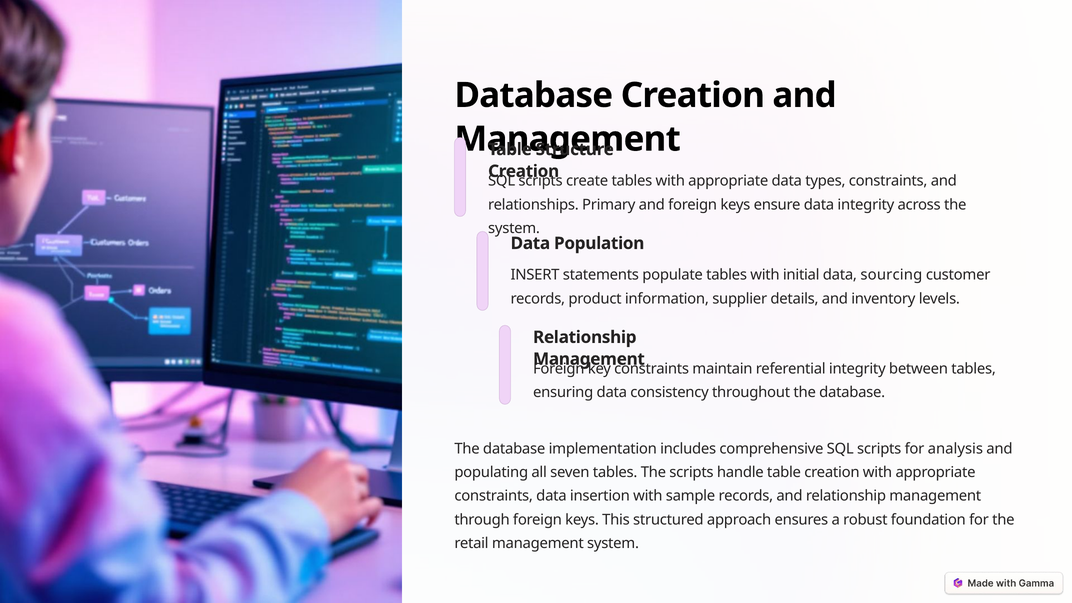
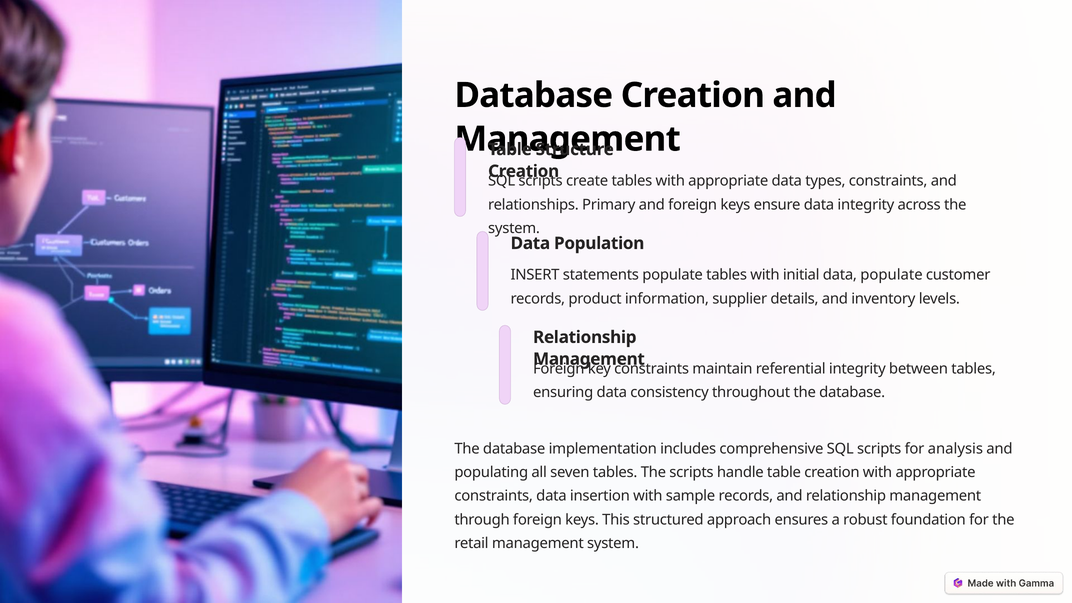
data sourcing: sourcing -> populate (891, 275)
